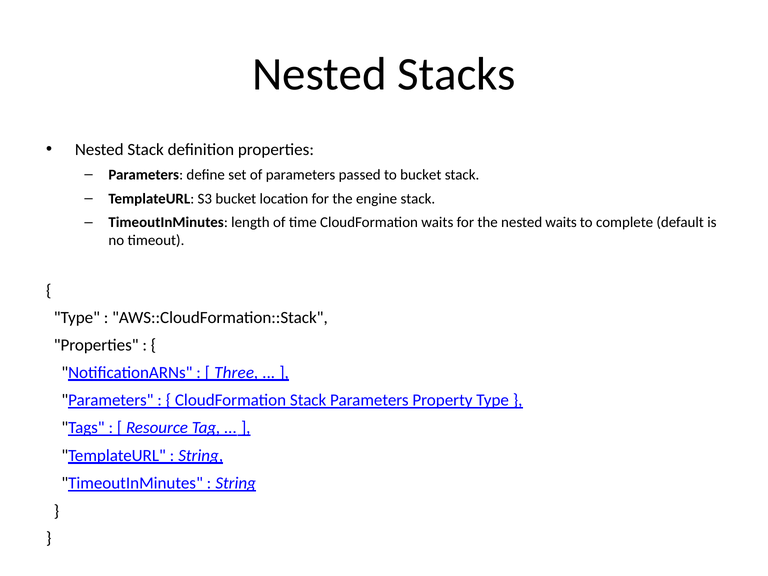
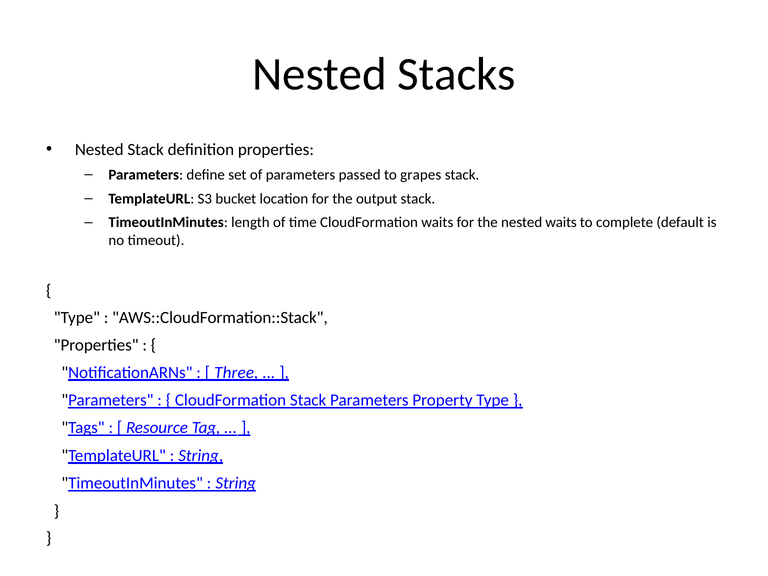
to bucket: bucket -> grapes (421, 175)
engine: engine -> output (377, 199)
